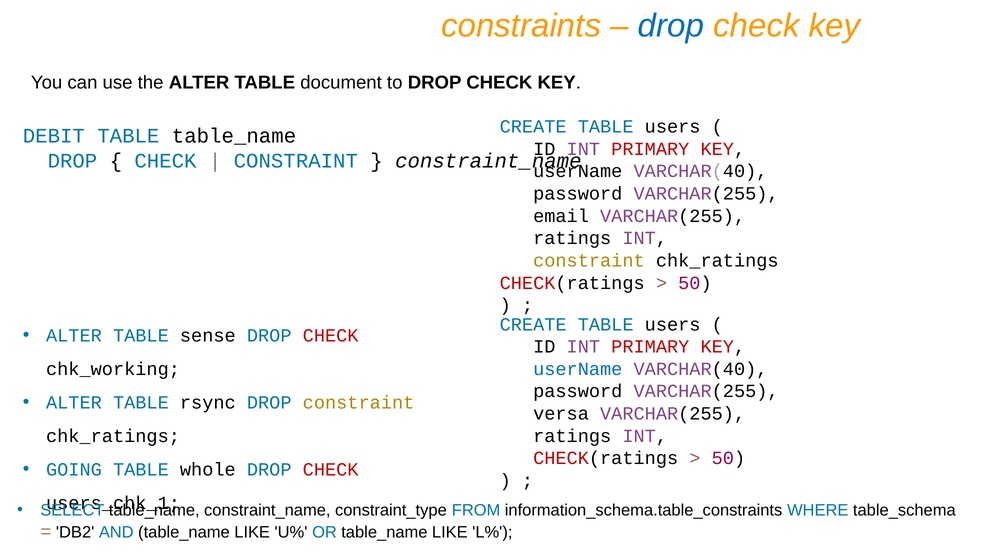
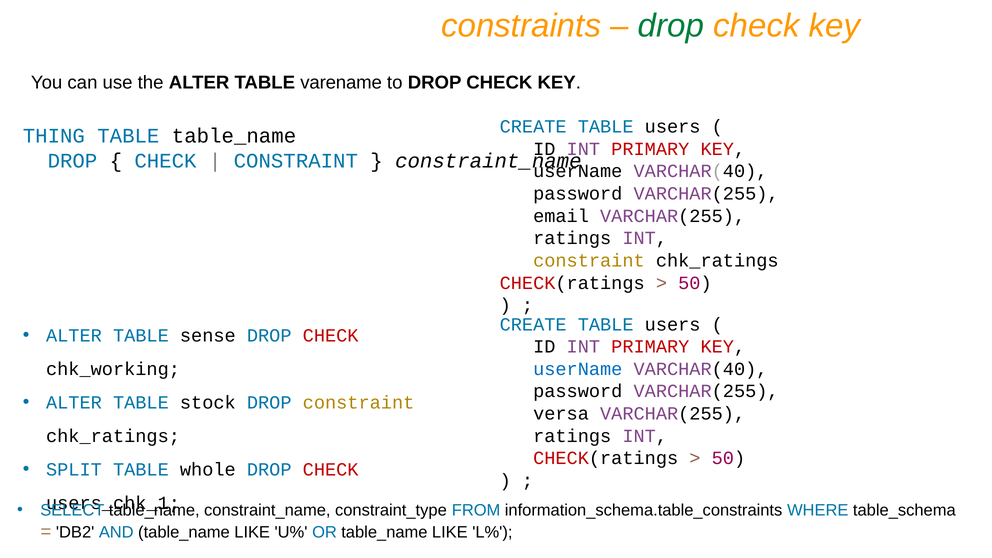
drop colour: blue -> green (671, 26)
document: document -> varename (341, 83)
DEBIT: DEBIT -> THING (54, 136)
rsync: rsync -> stock (208, 403)
GOING: GOING -> SPLIT (74, 469)
